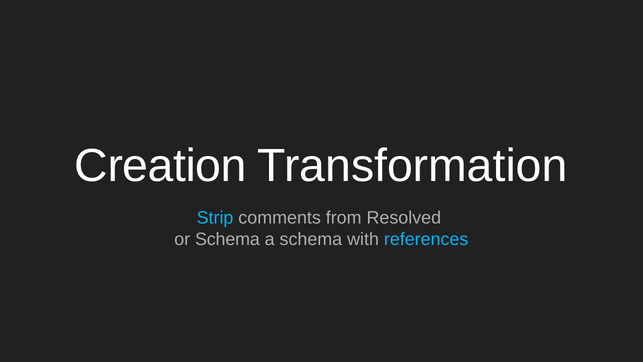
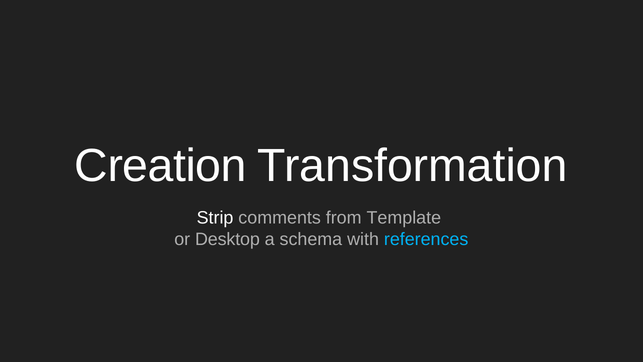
Strip colour: light blue -> white (215, 218)
Resolved: Resolved -> Template (404, 218)
or Schema: Schema -> Desktop (227, 239)
